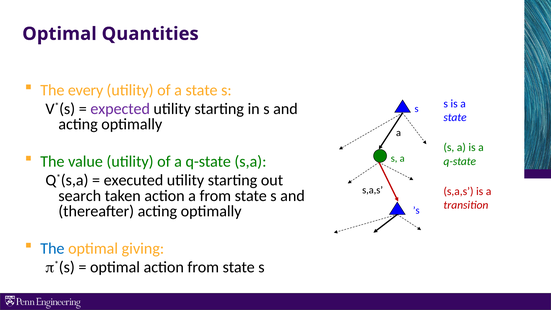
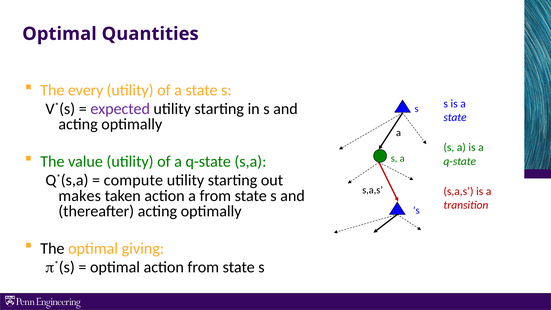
executed: executed -> compute (133, 180)
search: search -> makes (80, 196)
The colour: blue -> black (52, 248)
